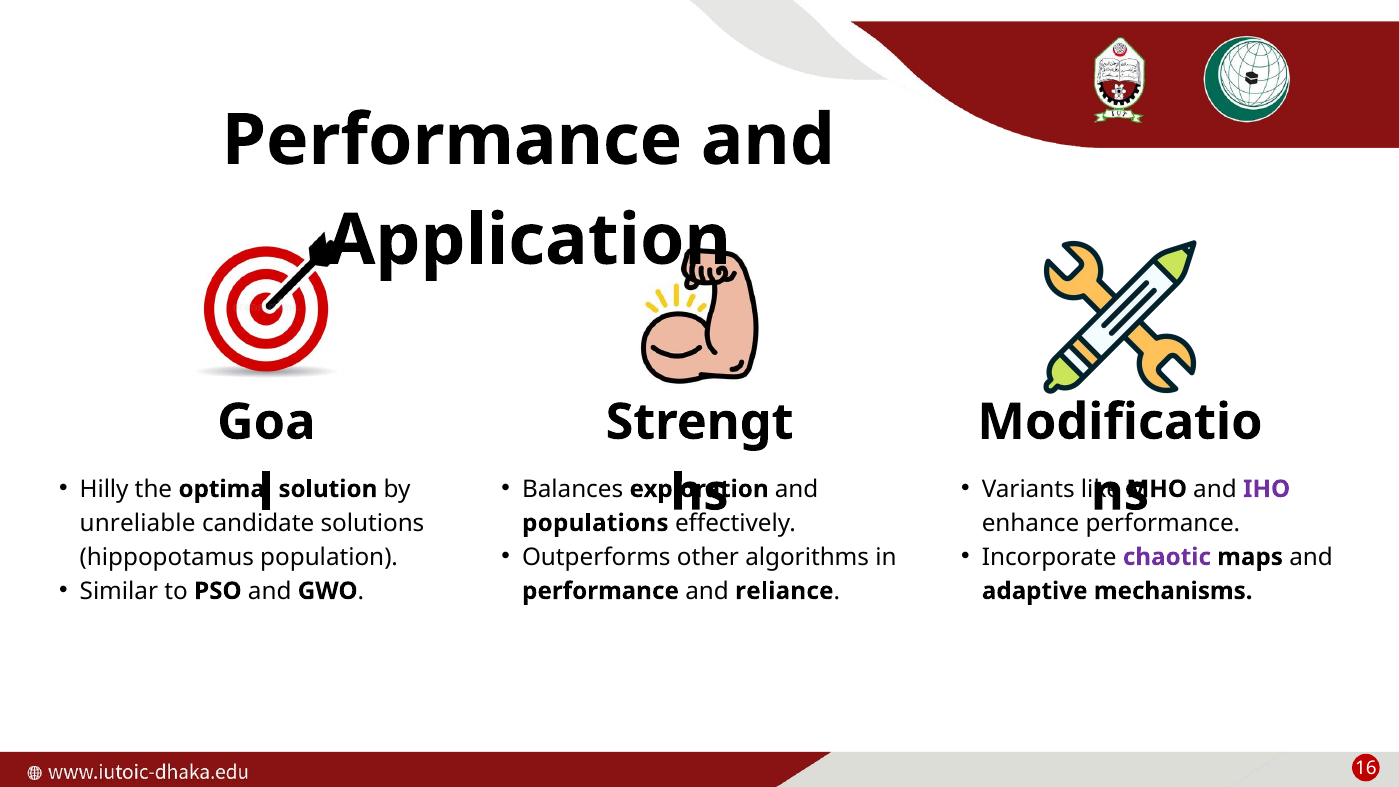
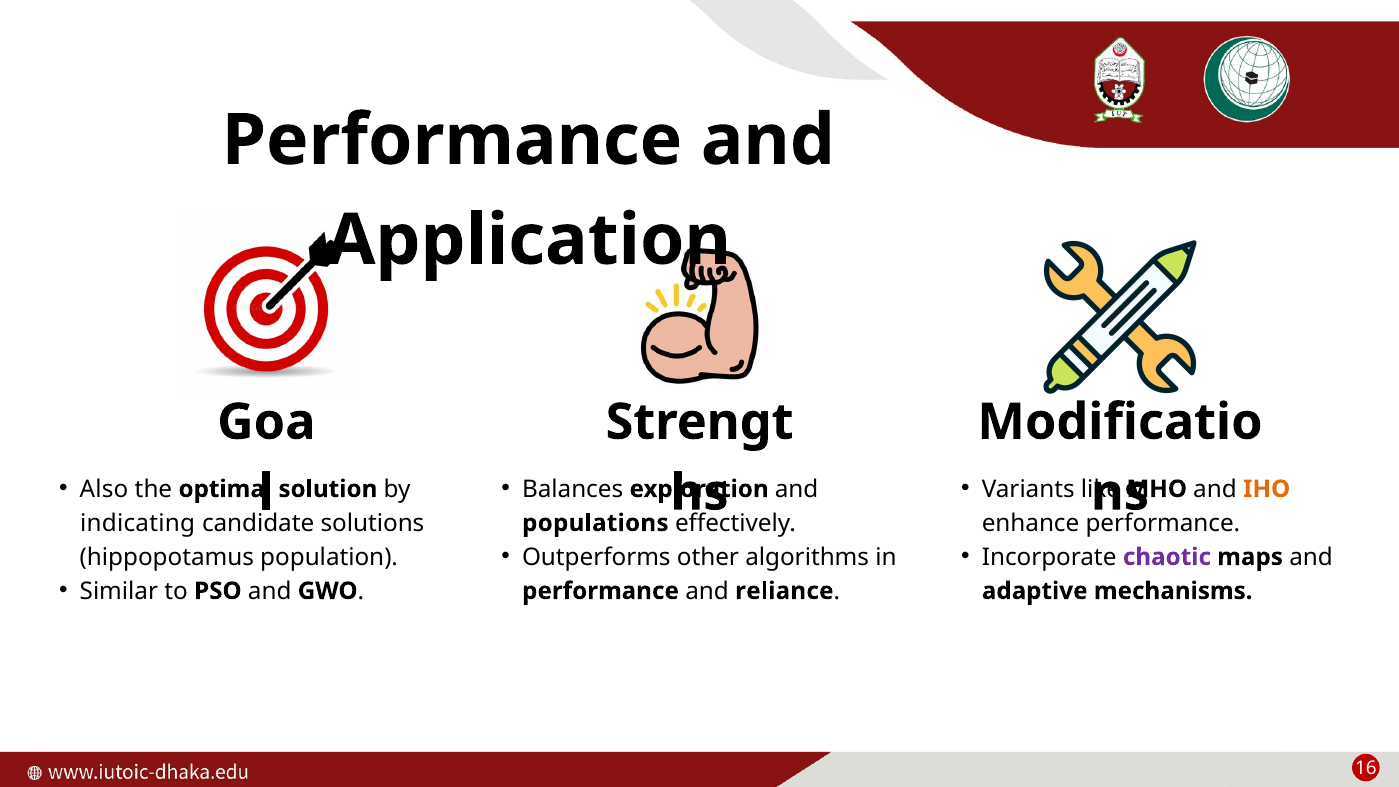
Hilly: Hilly -> Also (104, 489)
IHO colour: purple -> orange (1267, 489)
unreliable: unreliable -> indicating (138, 523)
